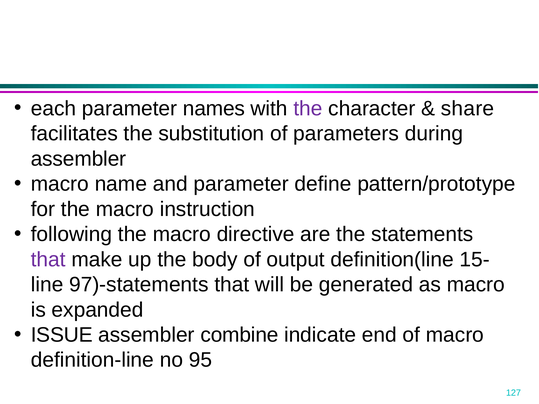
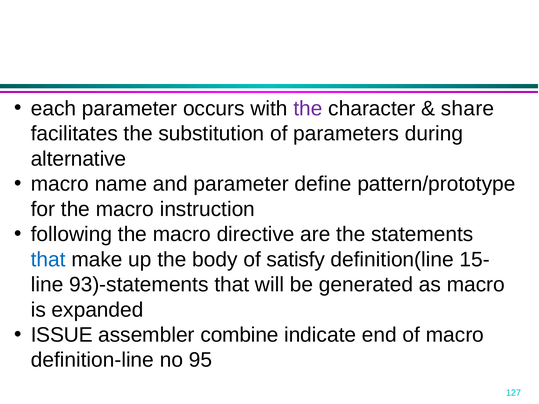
names: names -> occurs (214, 109)
assembler: assembler -> alternative (78, 159)
that colour: purple -> blue (48, 260)
output: output -> satisfy (296, 260)
97)-statements: 97)-statements -> 93)-statements (139, 285)
